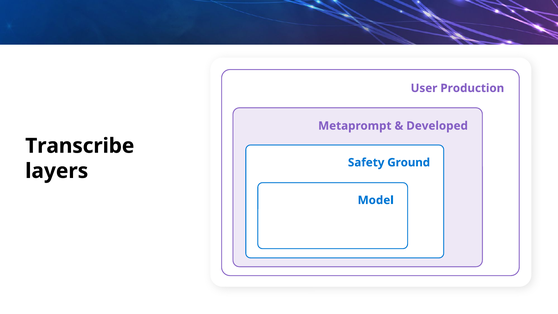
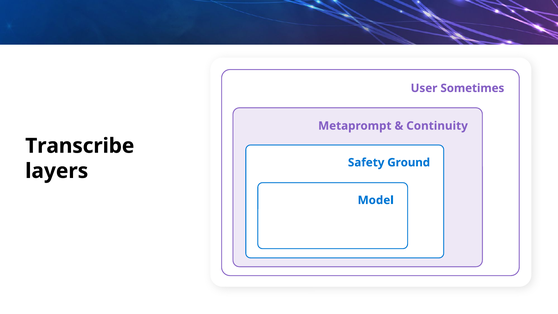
Production: Production -> Sometimes (472, 88)
Developed: Developed -> Continuity (437, 126)
